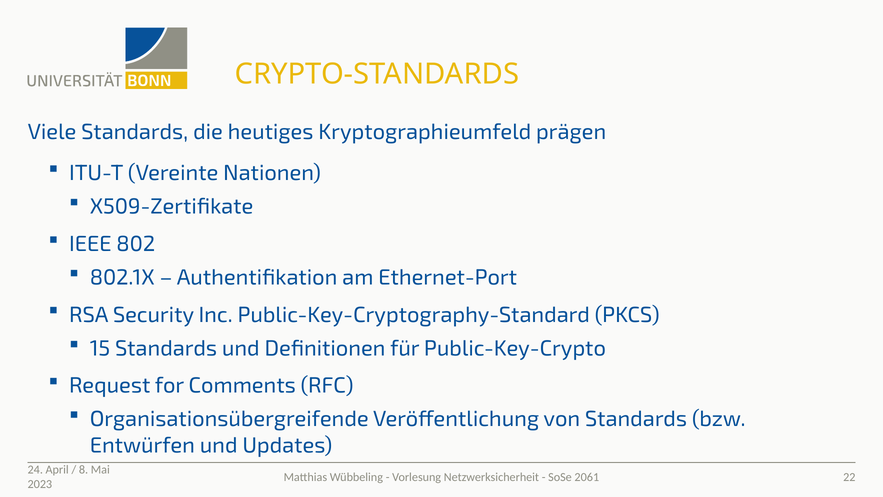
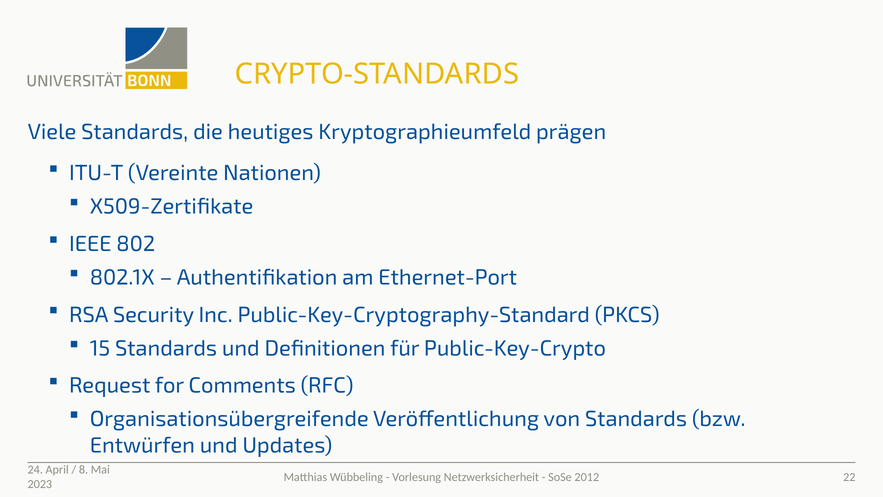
2061: 2061 -> 2012 (587, 477)
